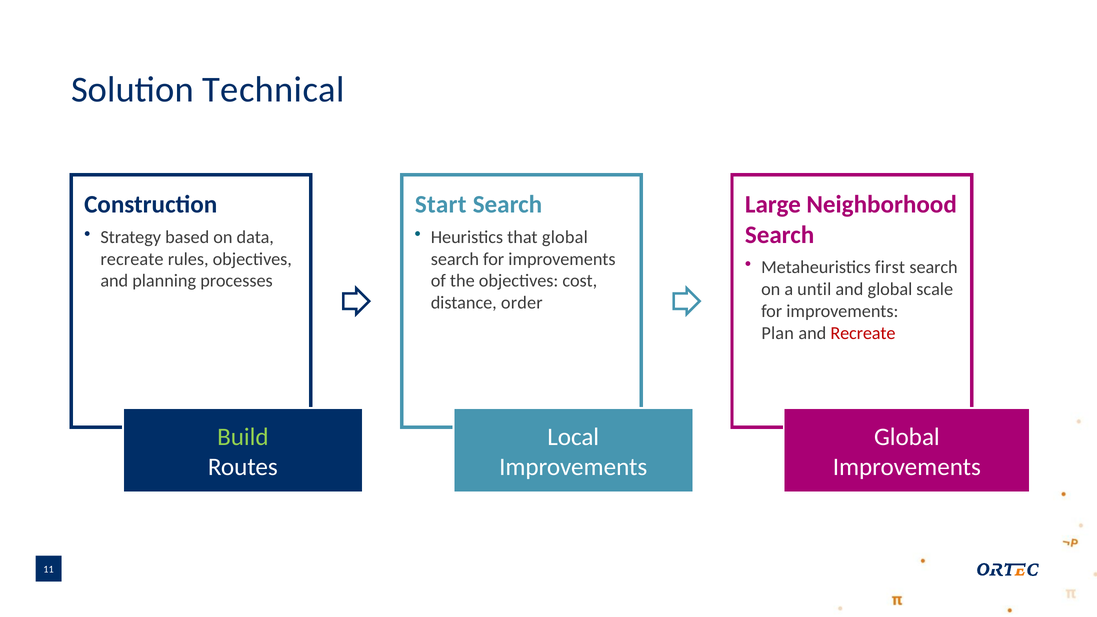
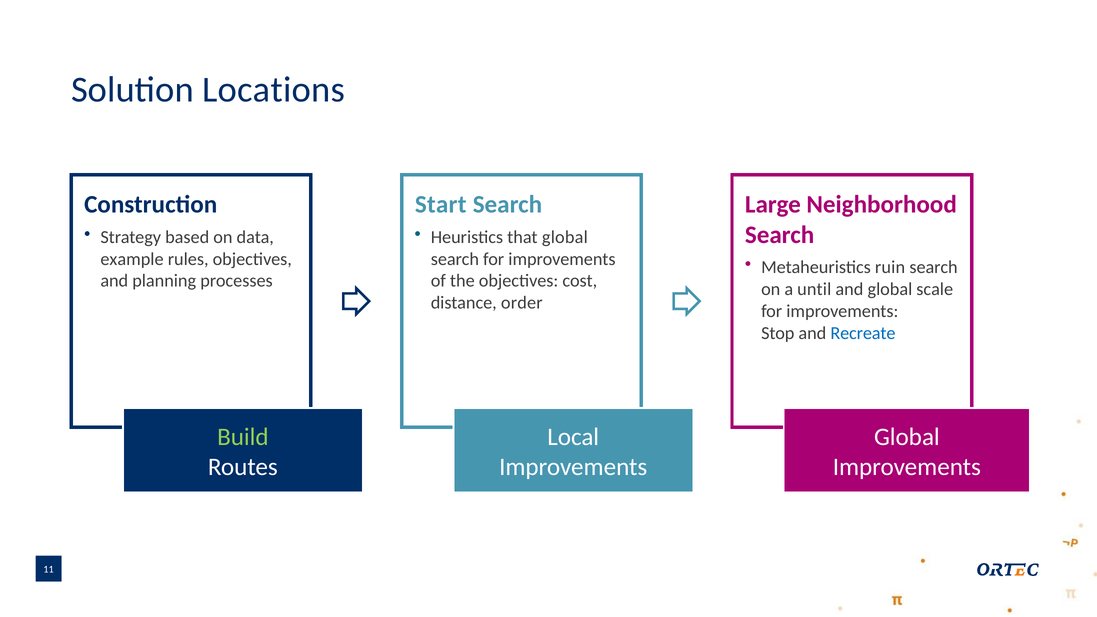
Technical: Technical -> Locations (274, 90)
recreate: recreate -> example (132, 259)
first: first -> ruin (890, 267)
Plan: Plan -> Stop (778, 333)
Recreate colour: red -> blue (863, 333)
